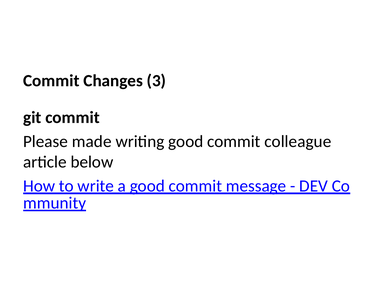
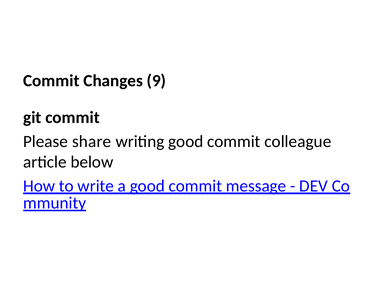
3: 3 -> 9 (156, 81)
made: made -> share (92, 142)
